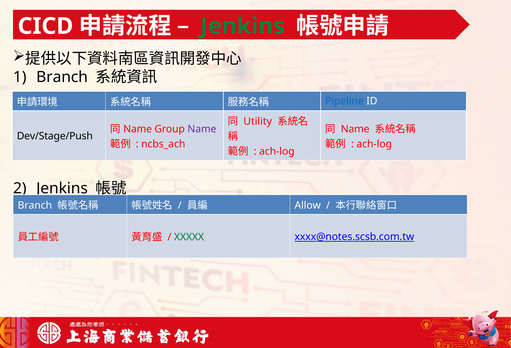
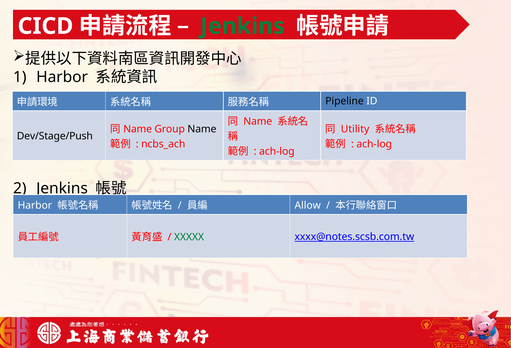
Branch: Branch -> Harbor (62, 77)
Pipeline colour: blue -> black (345, 101)
Utility: Utility -> Name (258, 121)
Name colour: purple -> black (202, 129)
Name: Name -> Utility (355, 129)
Branch: Branch -> Harbor (35, 205)
